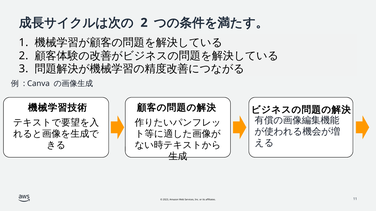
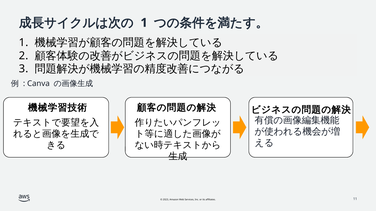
2: 2 -> 1 (144, 23)
